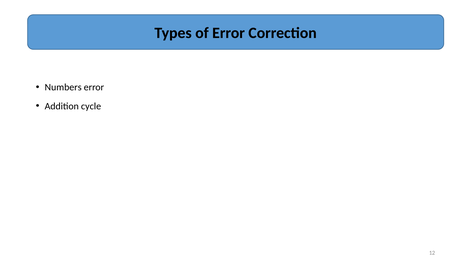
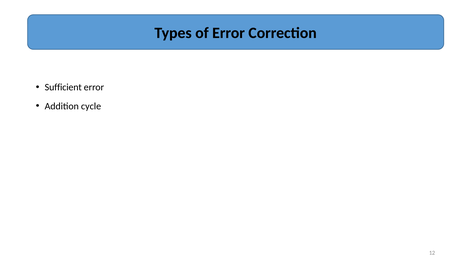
Numbers: Numbers -> Sufficient (63, 87)
